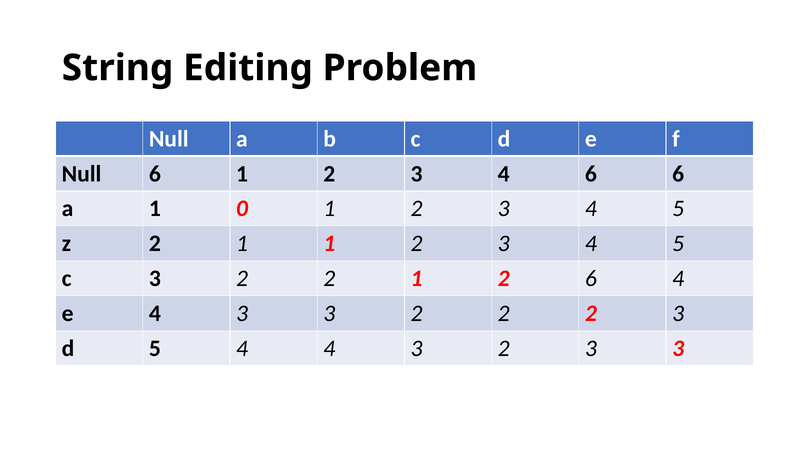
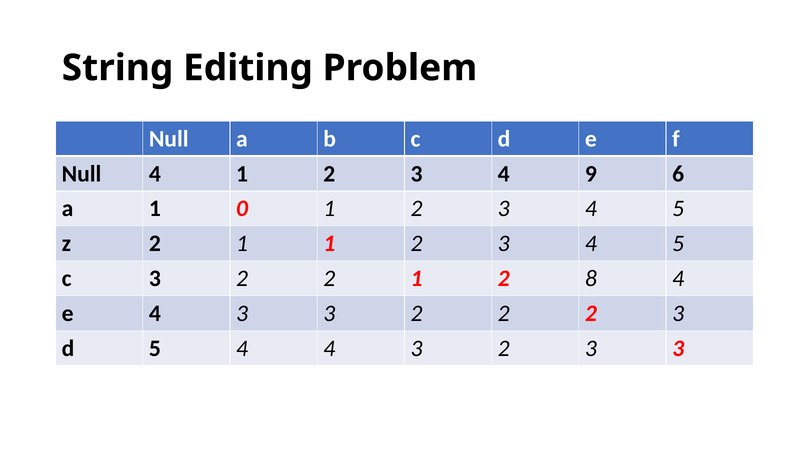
Null 6: 6 -> 4 (155, 174)
4 6: 6 -> 9 (591, 174)
2 6: 6 -> 8 (591, 279)
